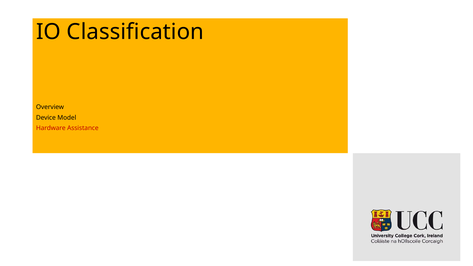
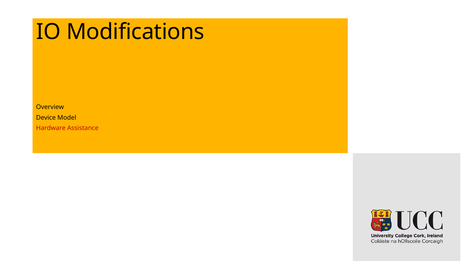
Classification: Classification -> Modifications (135, 32)
